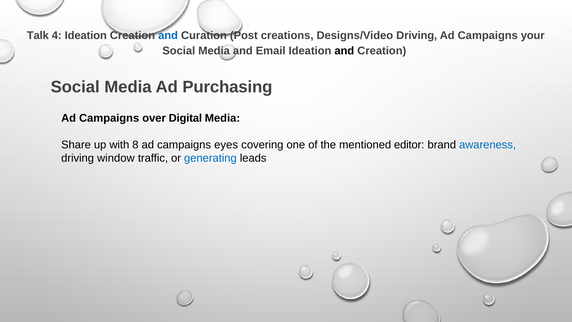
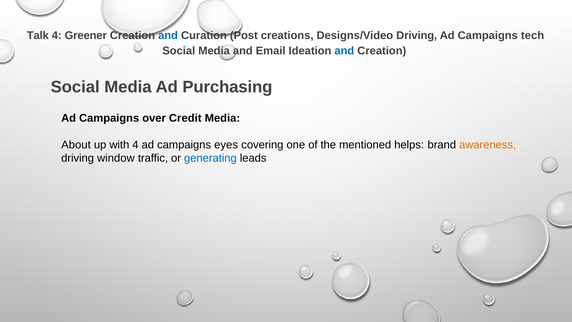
4 Ideation: Ideation -> Greener (86, 35)
your: your -> tech (533, 35)
and colour: black -> blue (344, 51)
Digital: Digital -> Credit (185, 118)
Share: Share -> About (76, 145)
with 8: 8 -> 4 (135, 145)
editor: editor -> helps (409, 145)
awareness colour: blue -> orange (488, 145)
